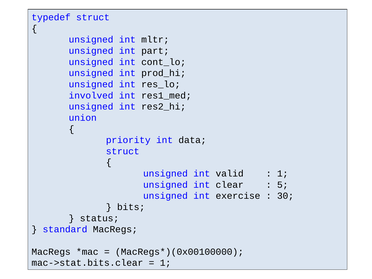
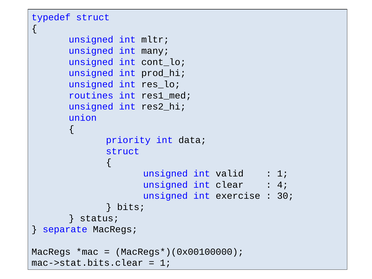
part: part -> many (155, 51)
involved: involved -> routines (91, 95)
5: 5 -> 4 (283, 185)
standard: standard -> separate (65, 229)
